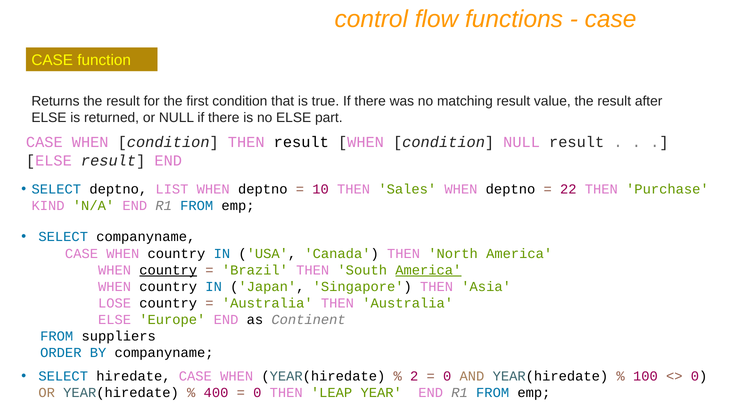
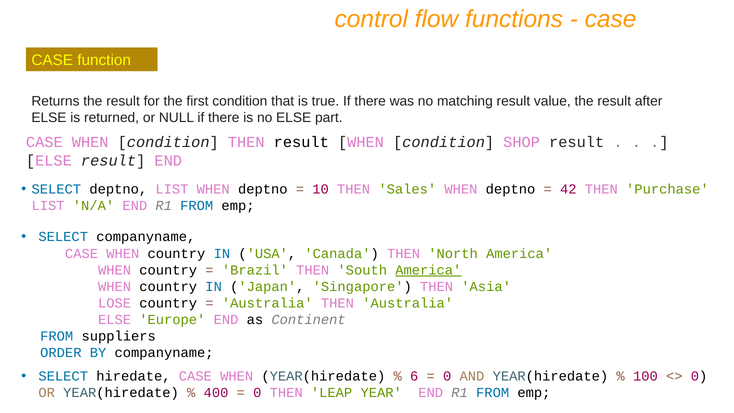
condition NULL: NULL -> SHOP (522, 142)
22: 22 -> 42 (568, 189)
KIND: KIND -> LIST (48, 206)
country underline: present -> none (168, 270)
2: 2 -> 6 (414, 376)
